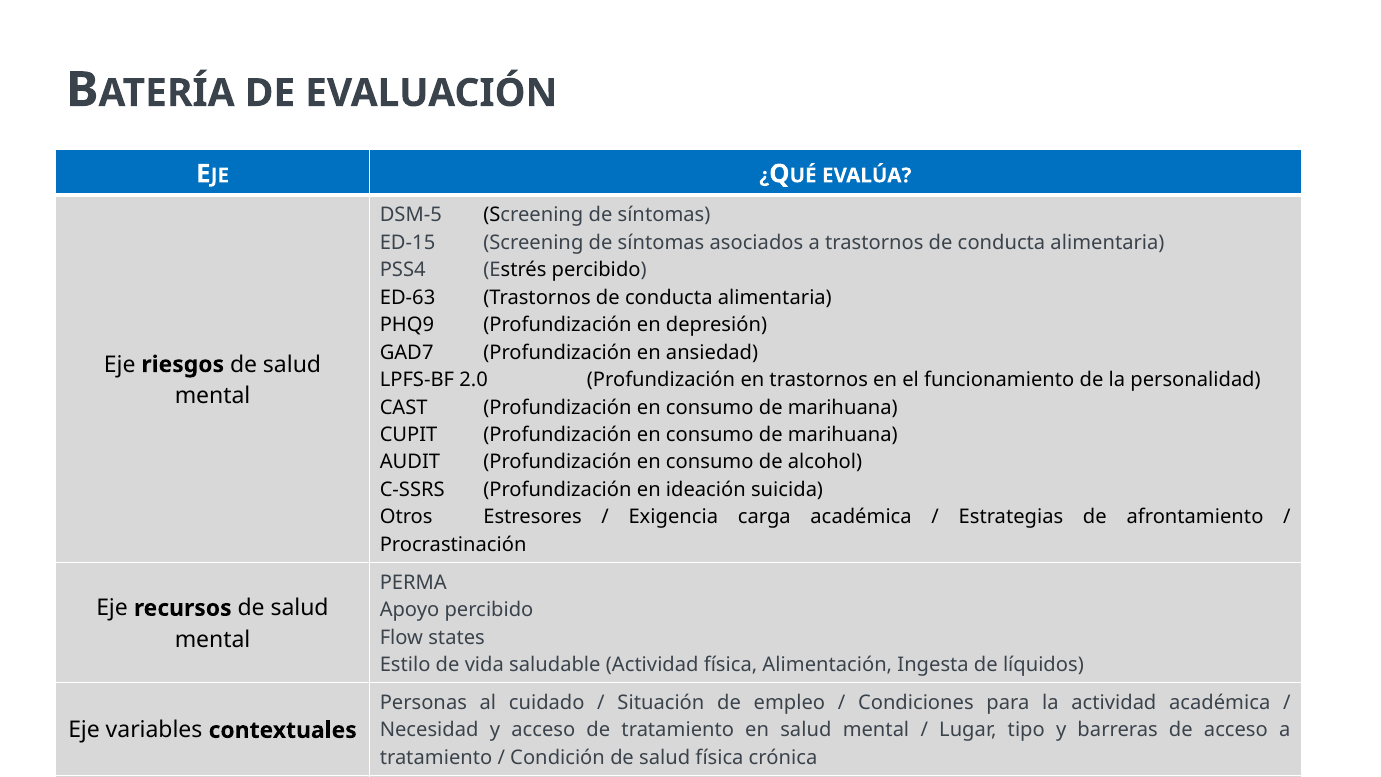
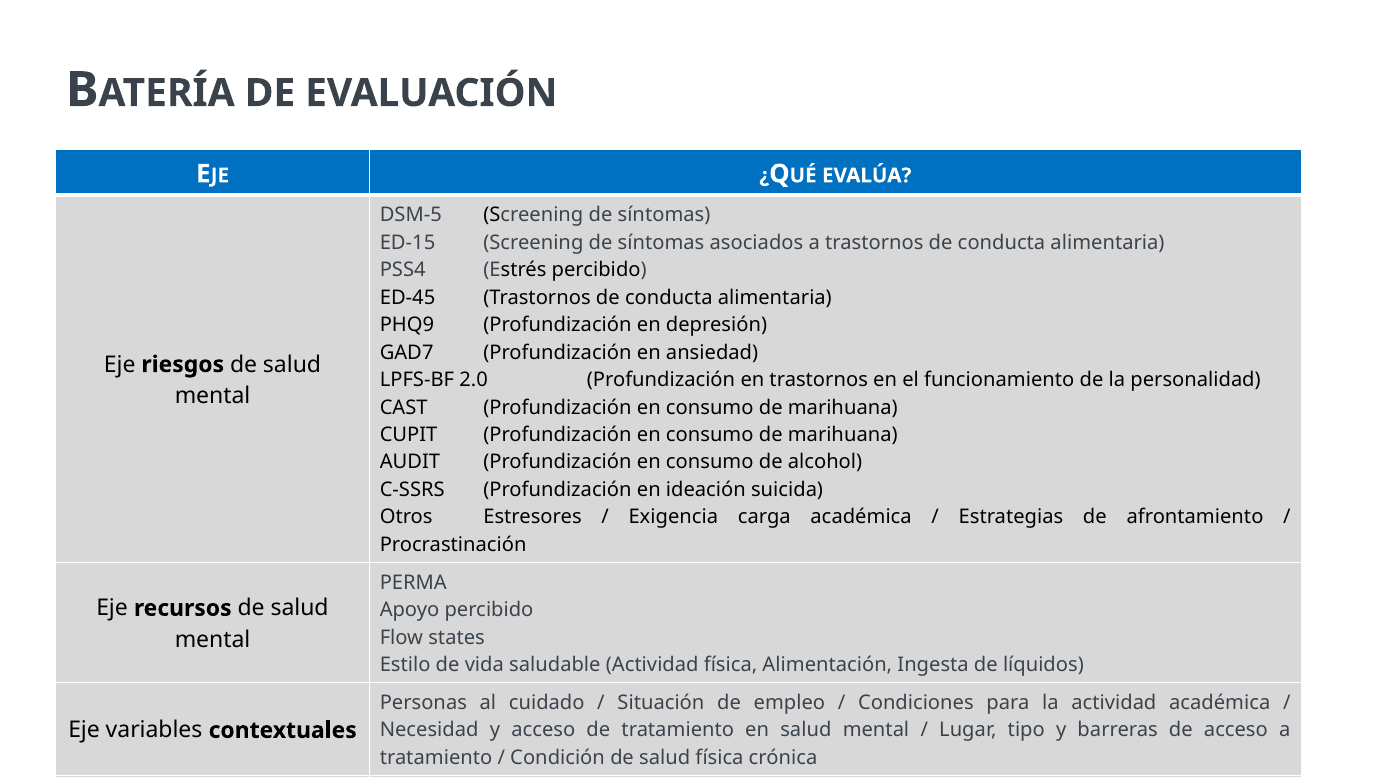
ED-63: ED-63 -> ED-45 (408, 298)
